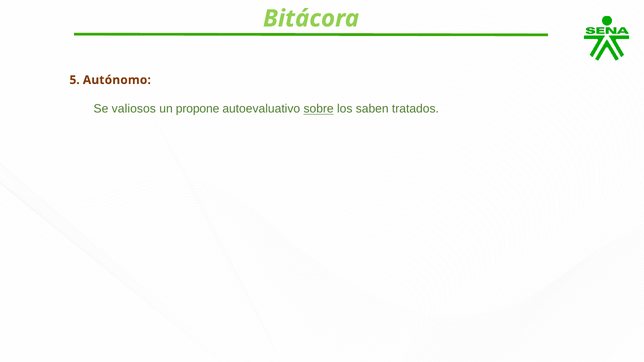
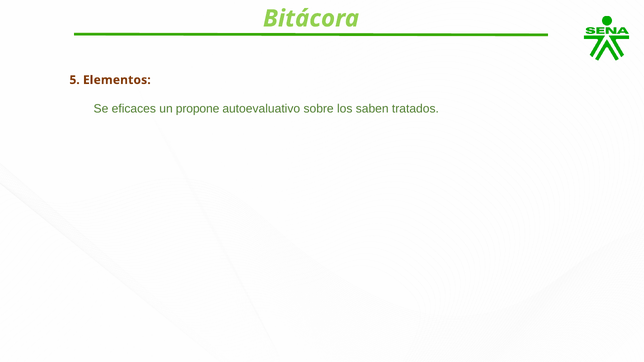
Autónomo: Autónomo -> Elementos (117, 80)
valiosos: valiosos -> eficaces (134, 109)
sobre underline: present -> none (319, 109)
